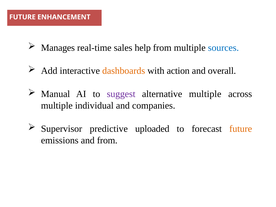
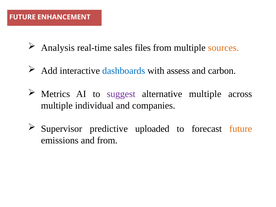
Manages: Manages -> Analysis (58, 48)
help: help -> files (143, 48)
sources colour: blue -> orange (223, 48)
dashboards colour: orange -> blue (124, 71)
action: action -> assess (178, 71)
overall: overall -> carbon (222, 71)
Manual: Manual -> Metrics (55, 94)
